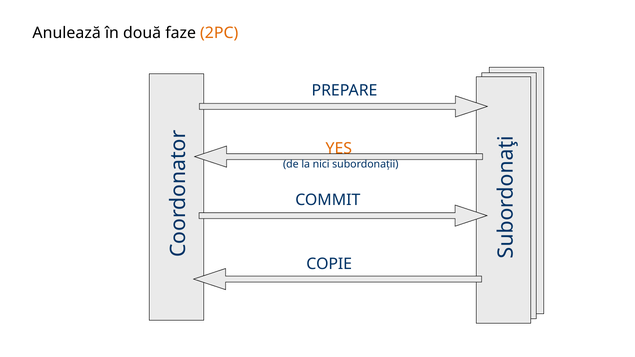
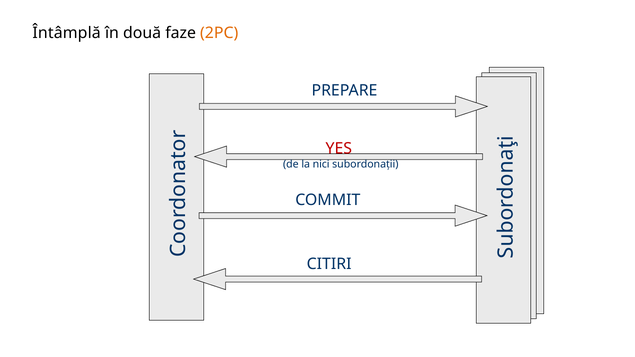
Anulează: Anulează -> Întâmplă (67, 33)
YES colour: orange -> red (339, 149)
COPIE: COPIE -> CITIRI (329, 264)
